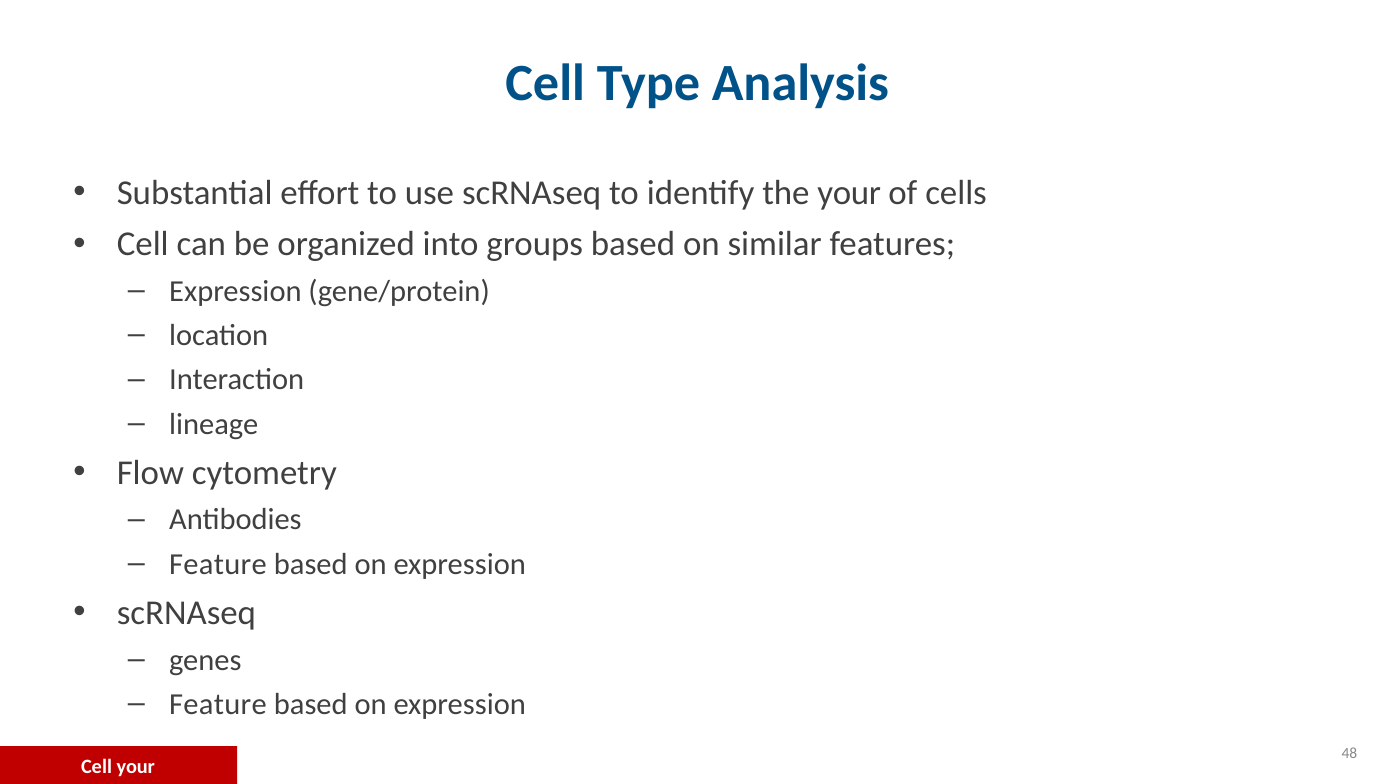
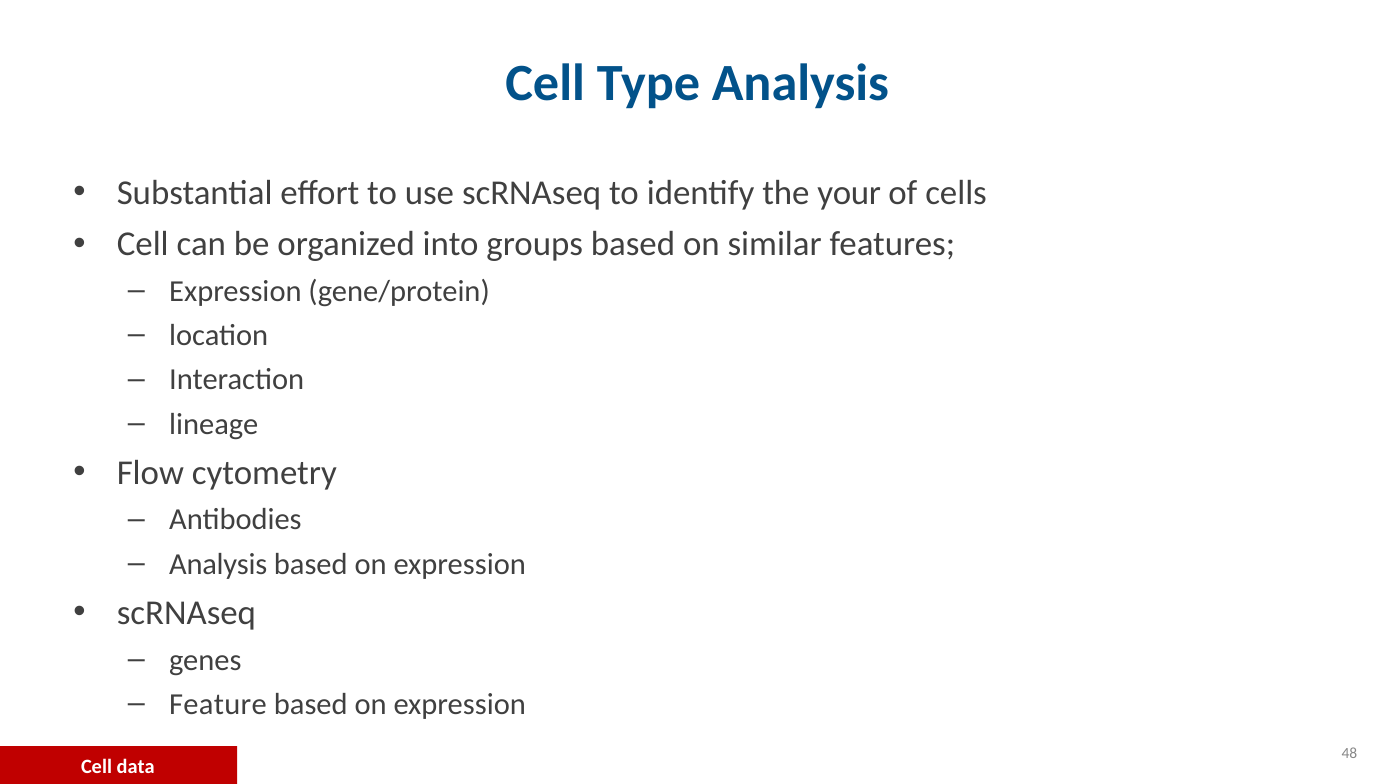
Feature: Feature -> Analysis (218, 565)
Cell your: your -> data (136, 768)
